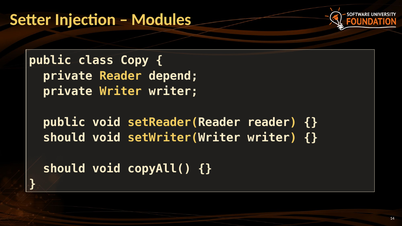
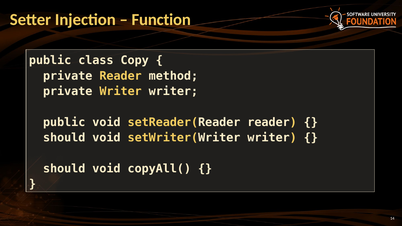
Modules: Modules -> Function (161, 20)
depend: depend -> method (173, 76)
